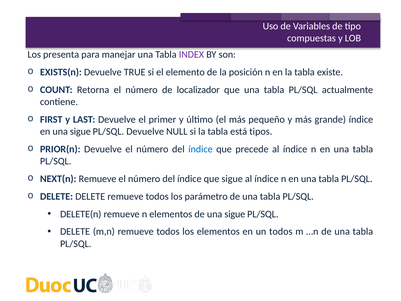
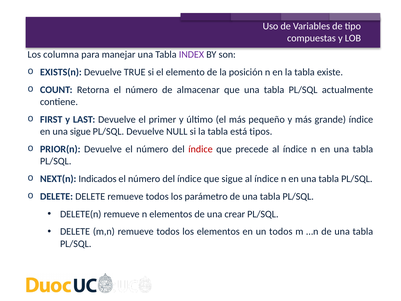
presenta: presenta -> columna (61, 55)
localizador: localizador -> almacenar (198, 90)
índice colour: blue -> red (200, 149)
NEXT(n Remueve: Remueve -> Indicados (98, 179)
de una sigue: sigue -> crear (235, 214)
